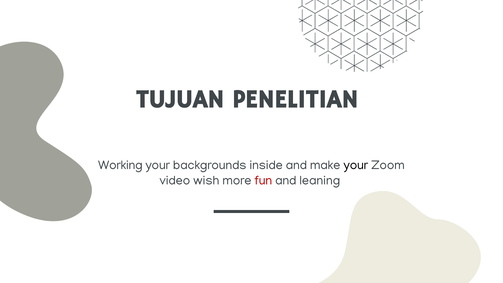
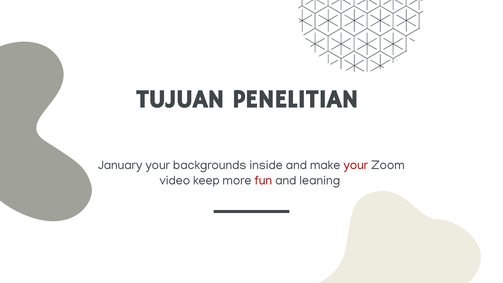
Working: Working -> January (120, 165)
your colour: black -> red (356, 165)
wish: wish -> keep (206, 180)
